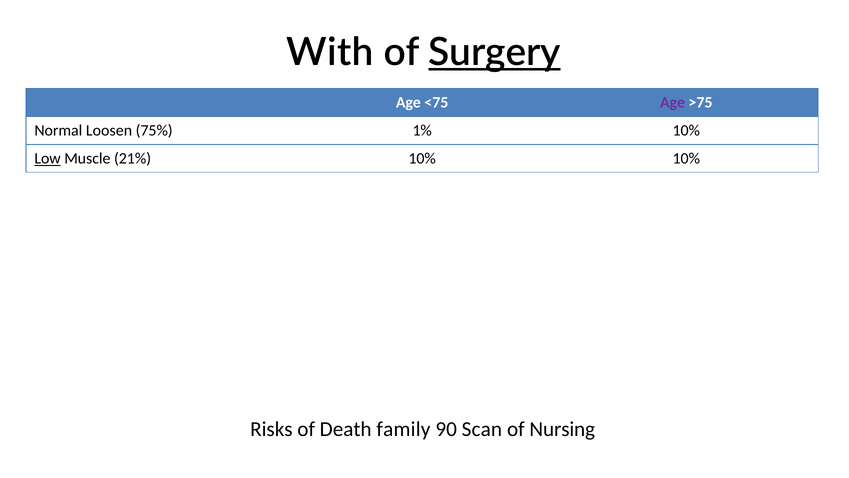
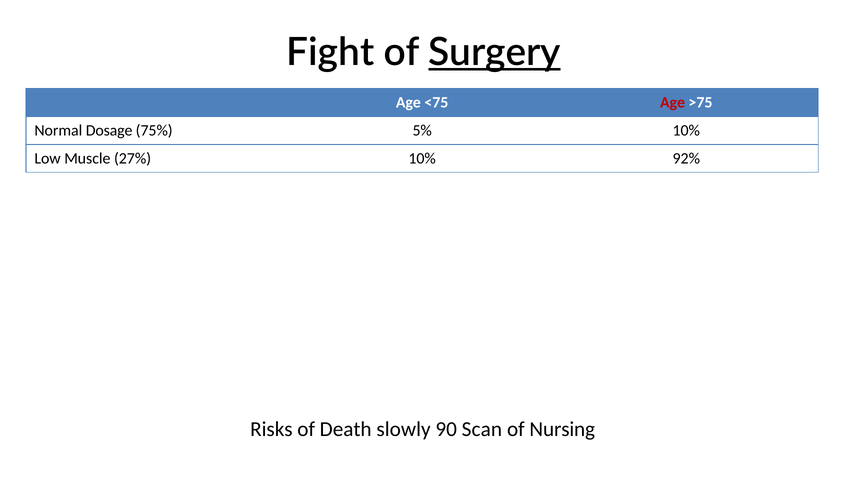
With: With -> Fight (330, 53)
Age colour: purple -> red (673, 103)
Loosen: Loosen -> Dosage (109, 130)
1%: 1% -> 5% (422, 130)
Low underline: present -> none (48, 158)
21%: 21% -> 27% (133, 158)
10% 10%: 10% -> 92% (686, 158)
family: family -> slowly (404, 429)
